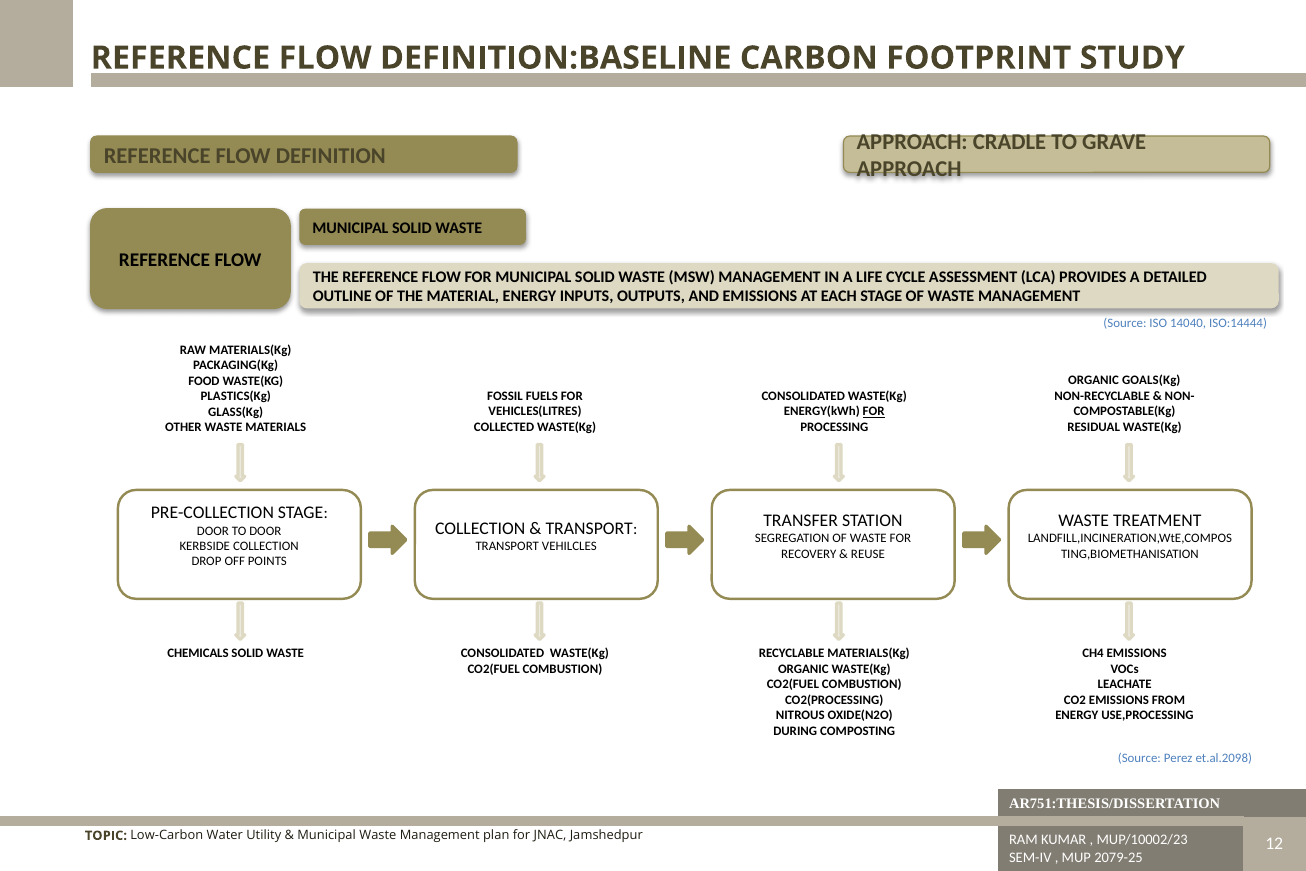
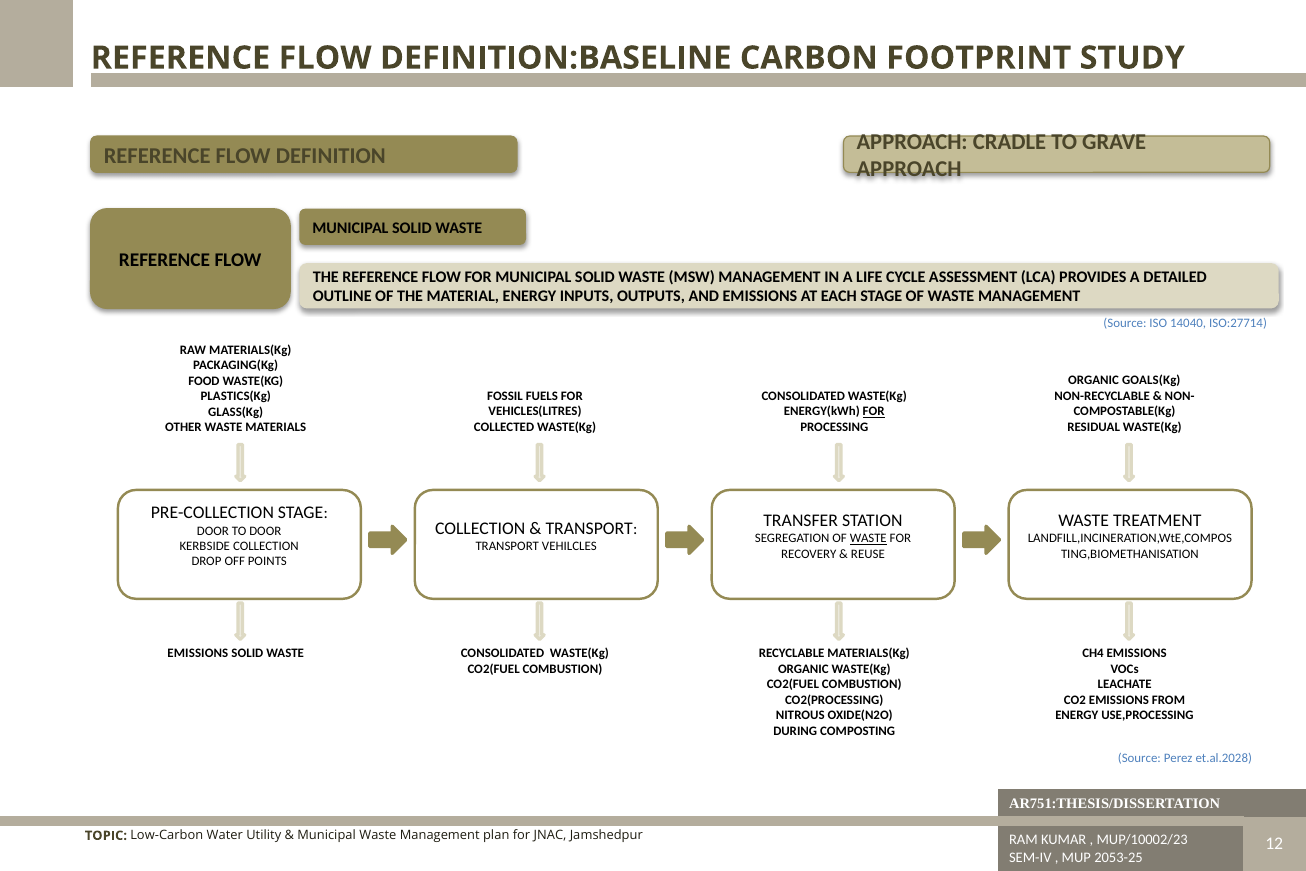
ISO:14444: ISO:14444 -> ISO:27714 (1238, 323)
WASTE underline: none -> present (868, 538)
CHEMICALS: CHEMICALS -> EMISSIONS (198, 653)
et.al.2098: et.al.2098 -> et.al.2028 (1224, 758)
2079-25: 2079-25 -> 2053-25 (1119, 857)
